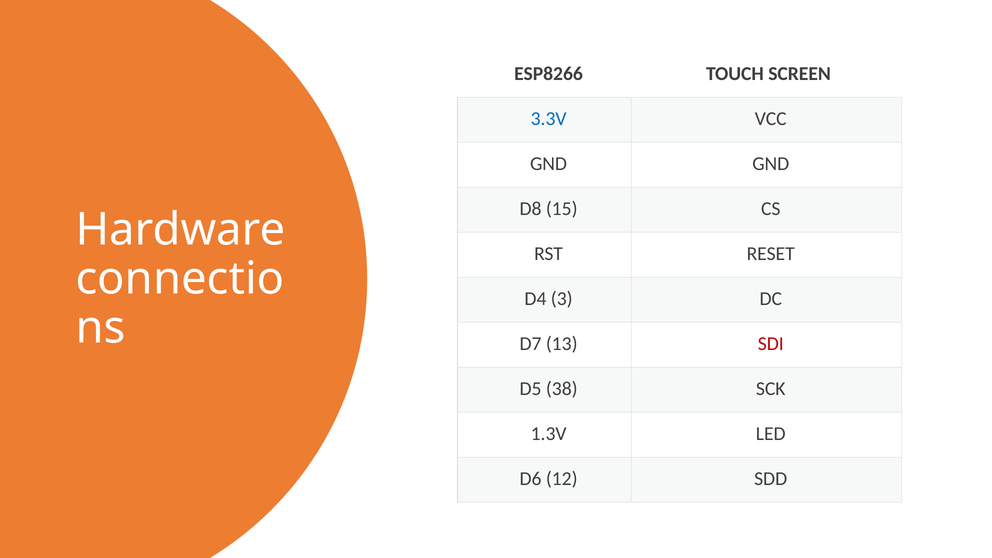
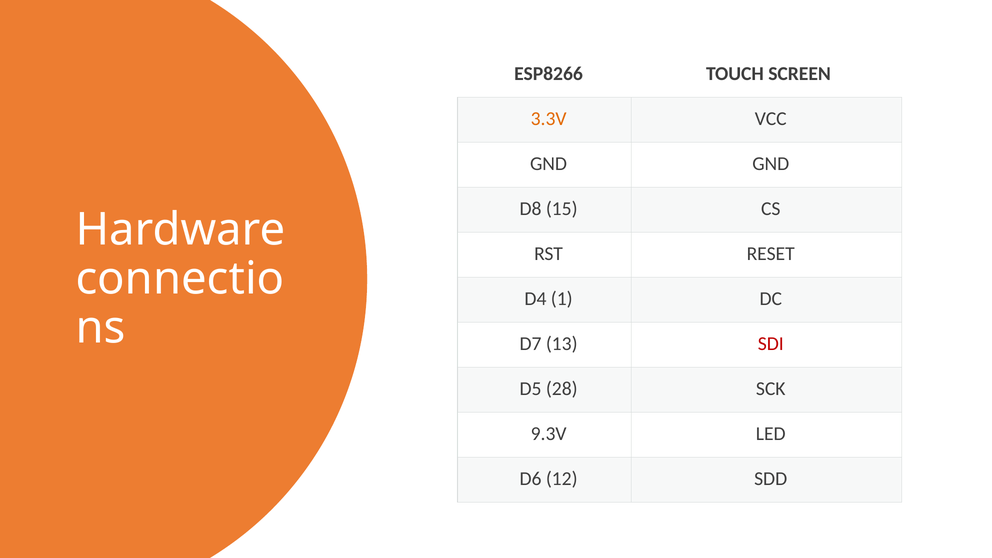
3.3V colour: blue -> orange (549, 119)
3: 3 -> 1 (562, 299)
38: 38 -> 28 (562, 389)
1.3V: 1.3V -> 9.3V (549, 434)
